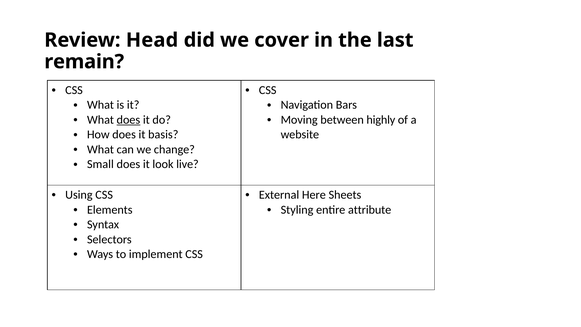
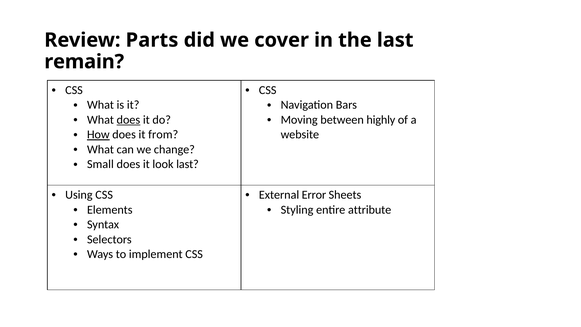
Head: Head -> Parts (152, 40)
How underline: none -> present (98, 135)
basis: basis -> from (163, 135)
look live: live -> last (187, 164)
Here: Here -> Error (314, 195)
